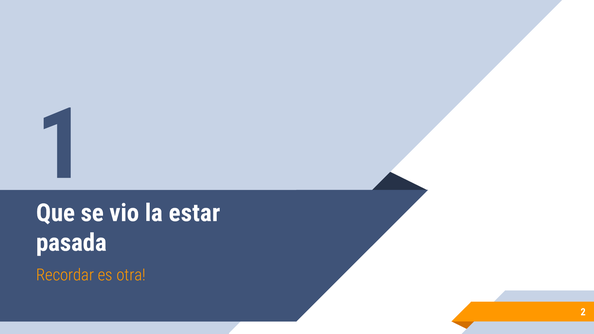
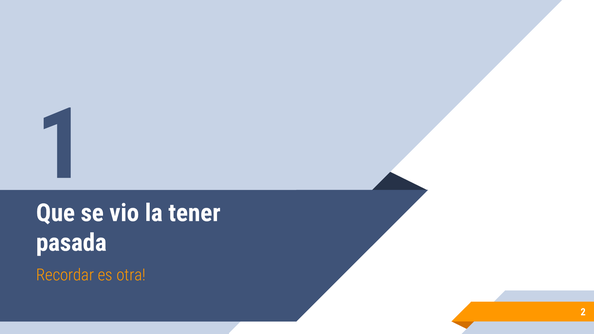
estar: estar -> tener (194, 213)
